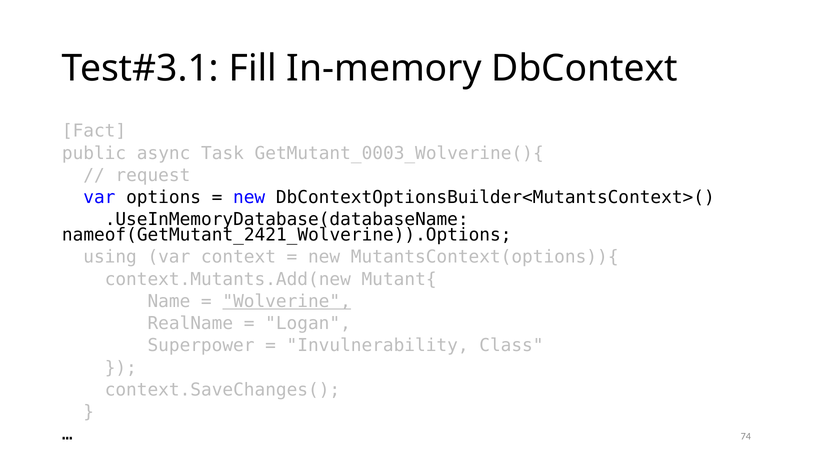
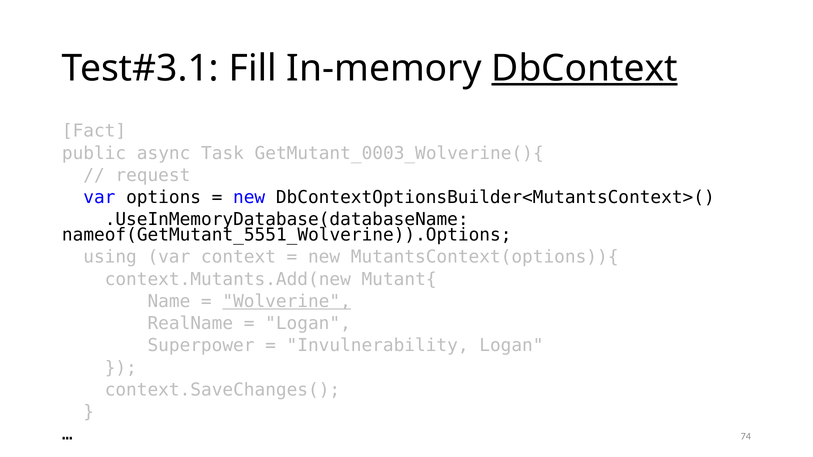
DbContext underline: none -> present (585, 68)
nameof(GetMutant_2421_Wolverine)).Options: nameof(GetMutant_2421_Wolverine)).Options -> nameof(GetMutant_5551_Wolverine)).Options (287, 235)
Invulnerability Class: Class -> Logan (511, 346)
